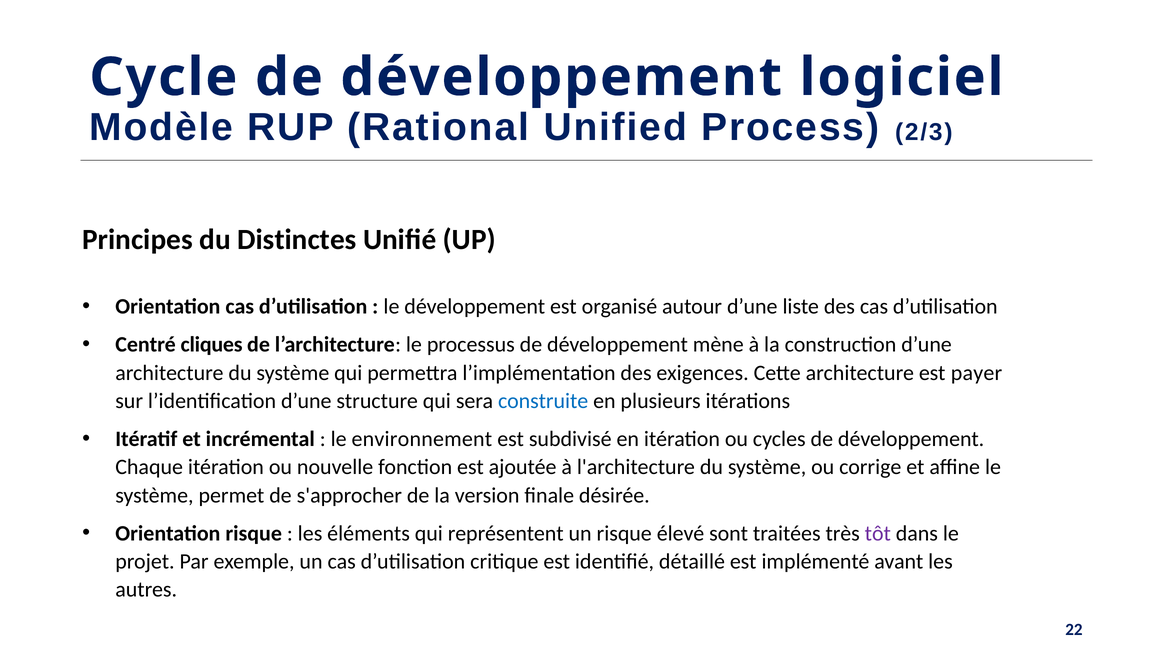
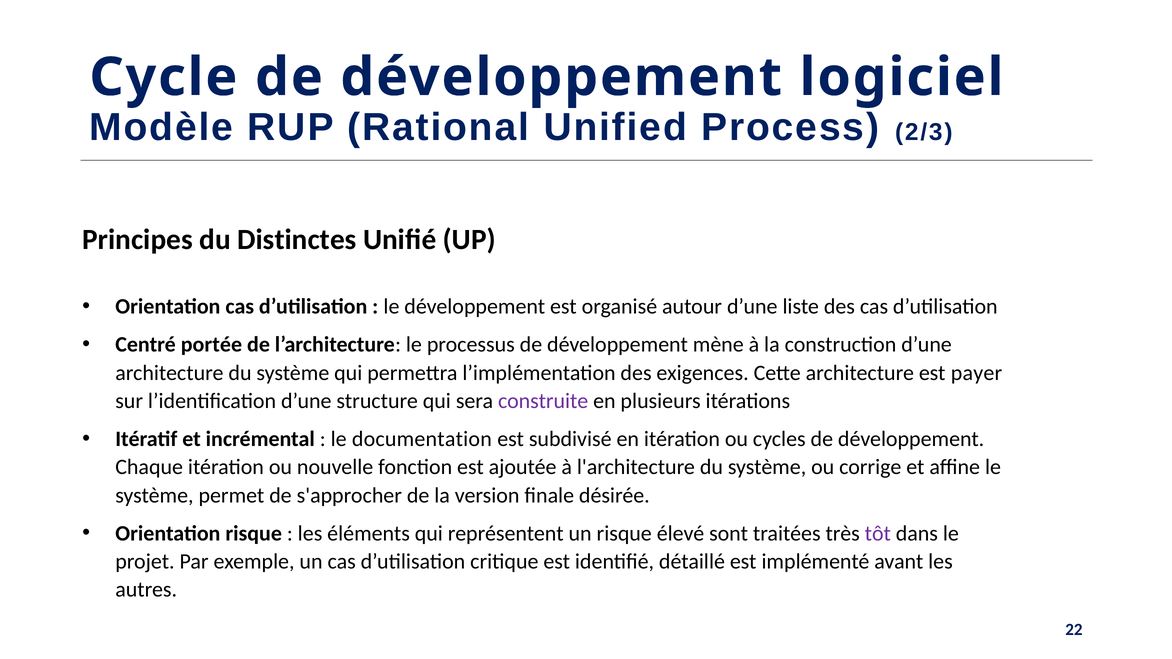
cliques: cliques -> portée (211, 345)
construite colour: blue -> purple (543, 401)
environnement: environnement -> documentation (422, 439)
